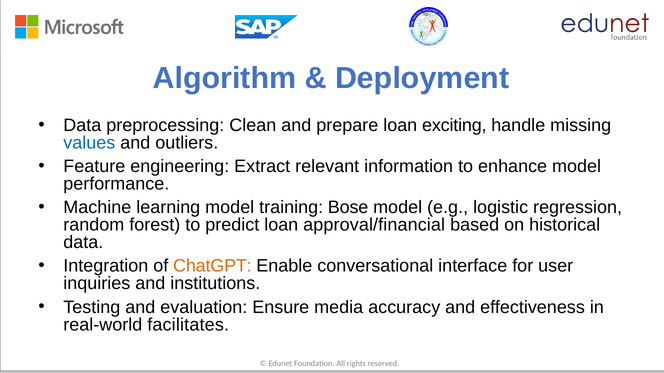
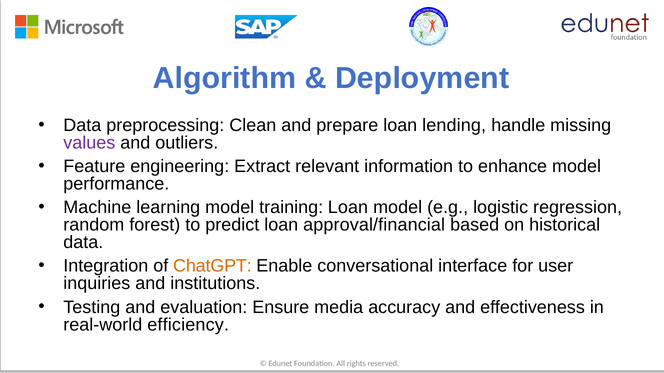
exciting: exciting -> lending (454, 125)
values colour: blue -> purple (89, 143)
training Bose: Bose -> Loan (348, 208)
facilitates: facilitates -> efficiency (188, 325)
